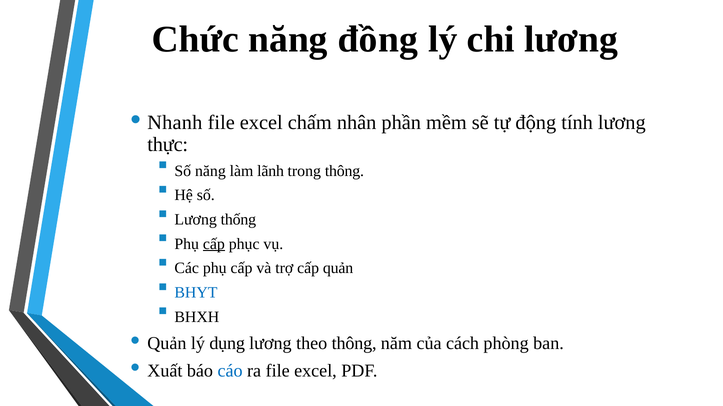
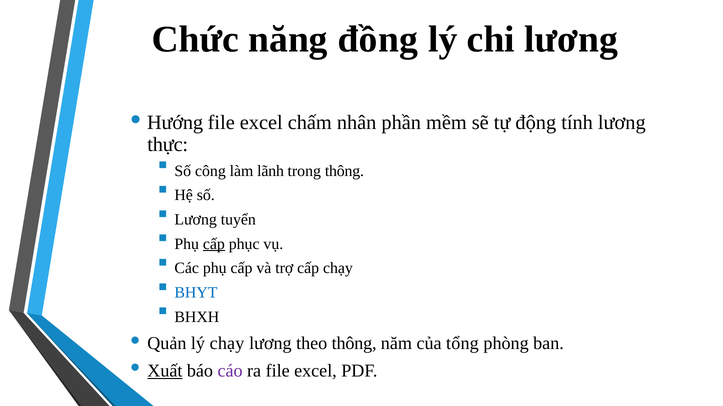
Nhanh: Nhanh -> Hướng (175, 123)
Số năng: năng -> công (210, 171)
thống: thống -> tuyển (238, 220)
cấp quản: quản -> chạy (338, 269)
lý dụng: dụng -> chạy (227, 344)
cách: cách -> tổng (462, 344)
Xuất underline: none -> present (165, 371)
cáo colour: blue -> purple (230, 371)
